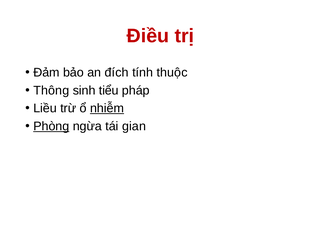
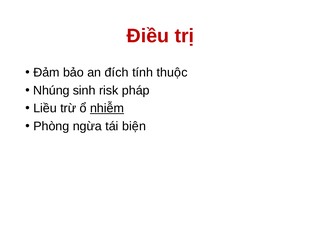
Thông: Thông -> Nhúng (51, 90)
tiểu: tiểu -> risk (109, 90)
Phòng underline: present -> none (51, 126)
gian: gian -> biện (134, 126)
